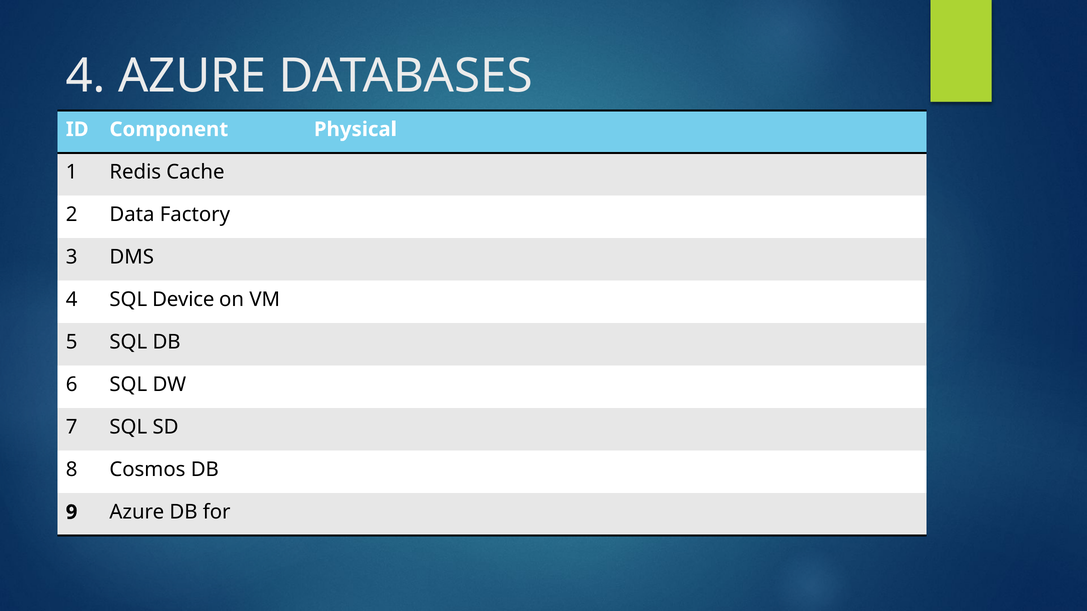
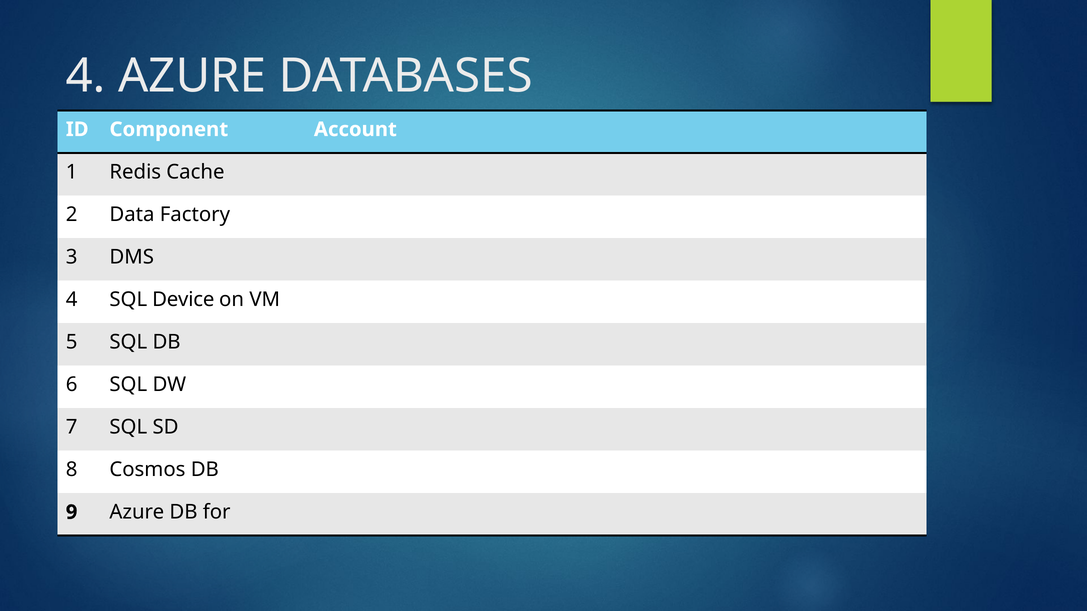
Physical: Physical -> Account (355, 129)
